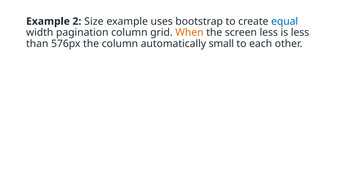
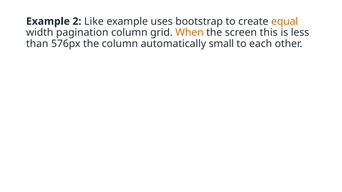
Size: Size -> Like (94, 21)
equal colour: blue -> orange (285, 21)
screen less: less -> this (269, 33)
